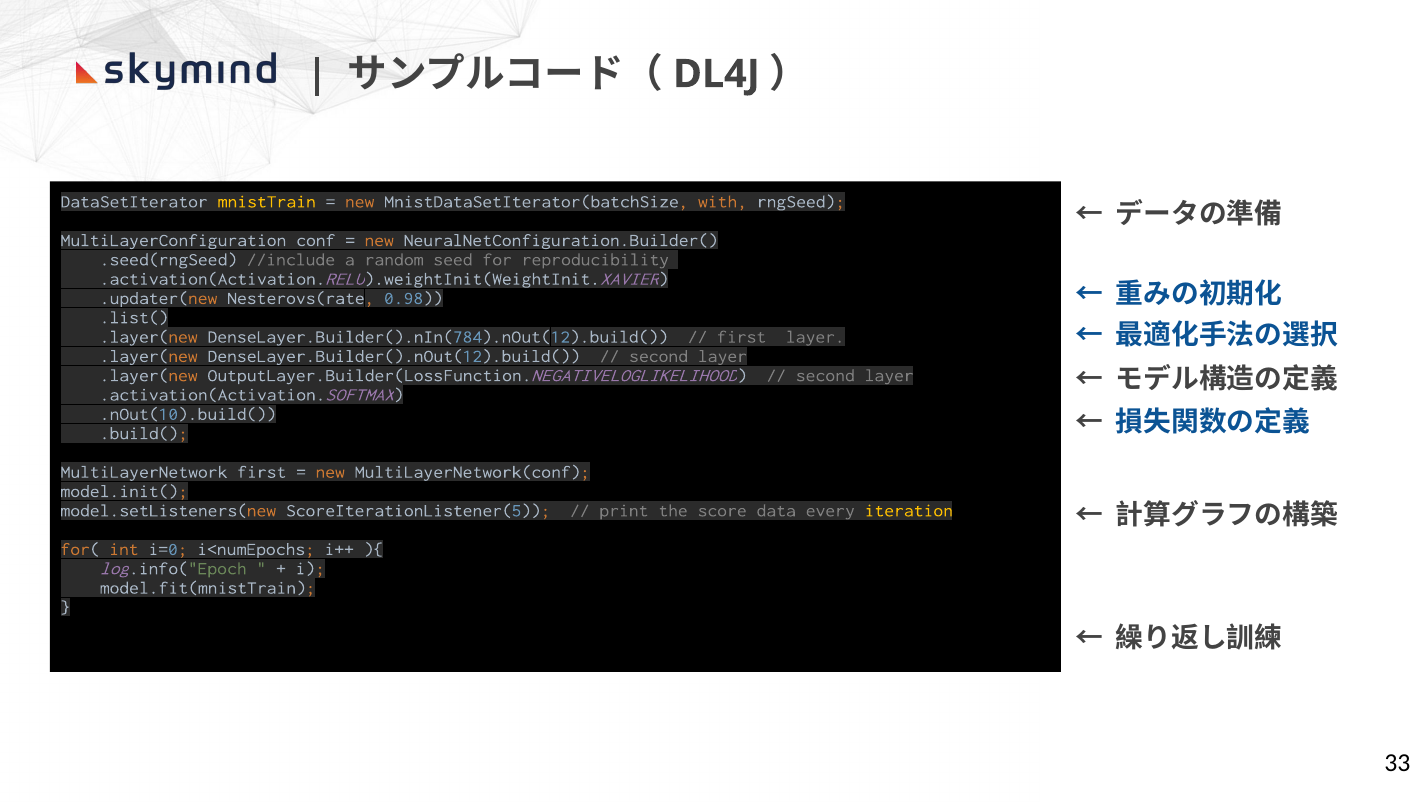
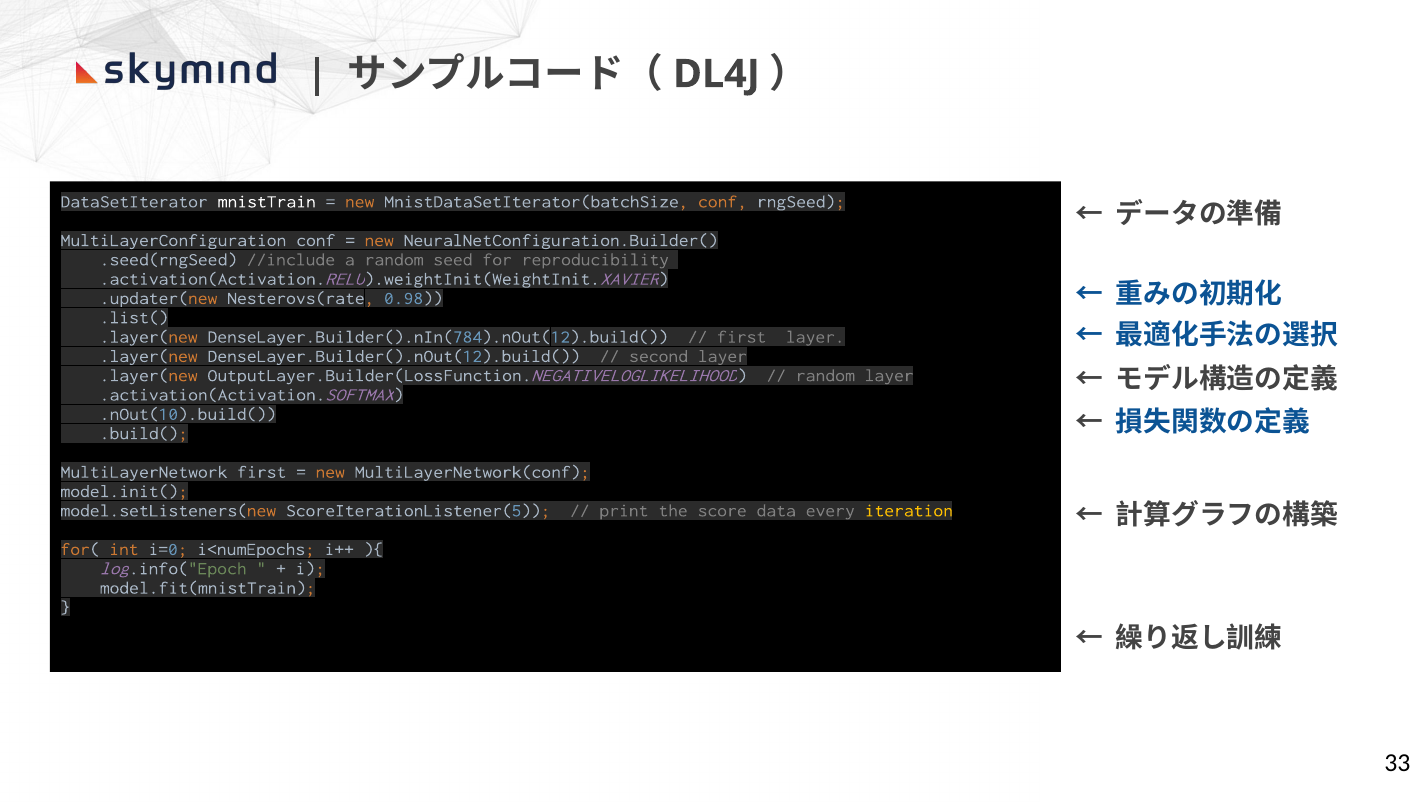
mnistTrain colour: yellow -> white (267, 202)
MnistDataSetIterator(batchSize with: with -> conf (723, 202)
second: second -> random (825, 376)
